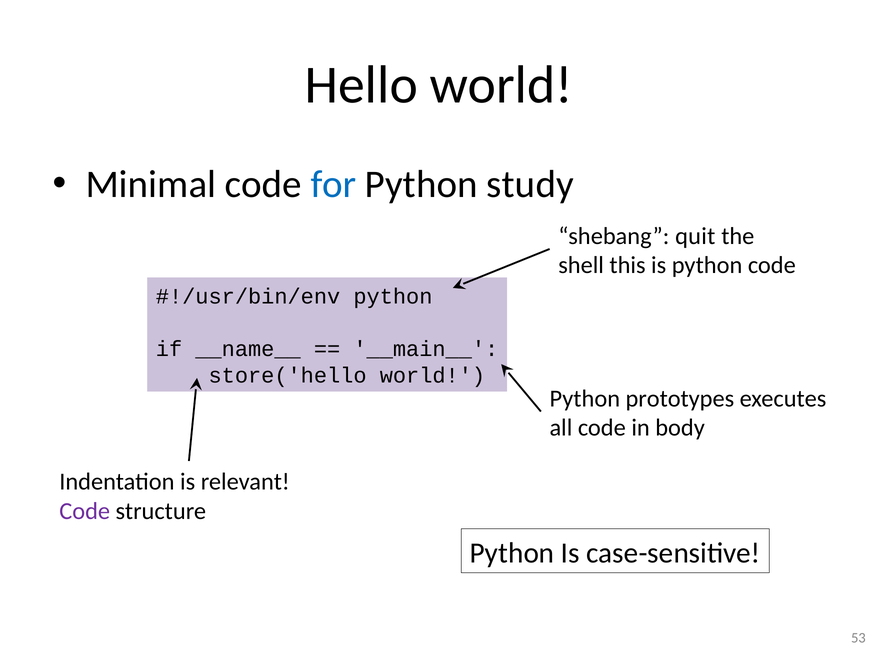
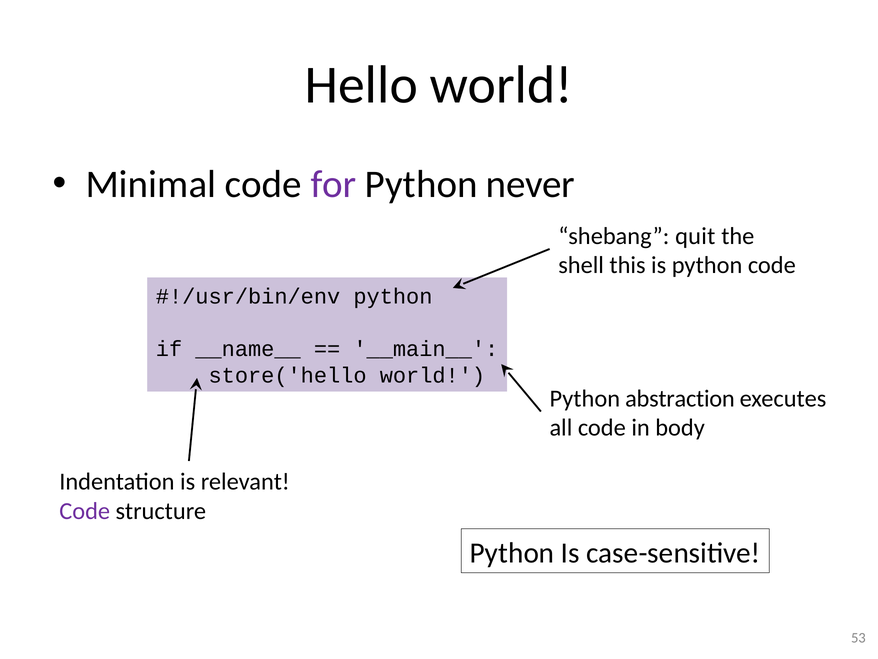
for colour: blue -> purple (333, 184)
study: study -> never (530, 184)
prototypes: prototypes -> abstraction (680, 398)
